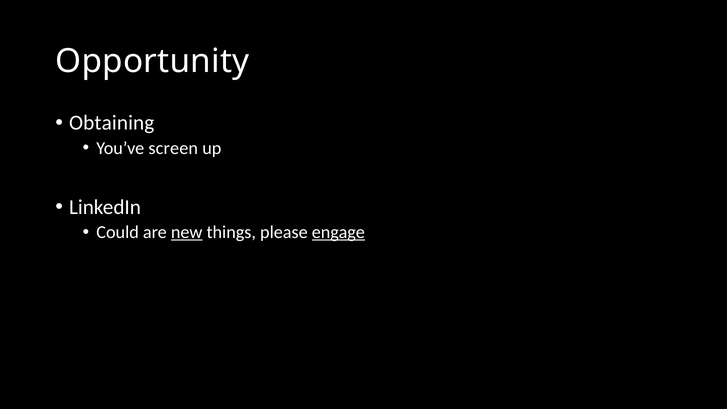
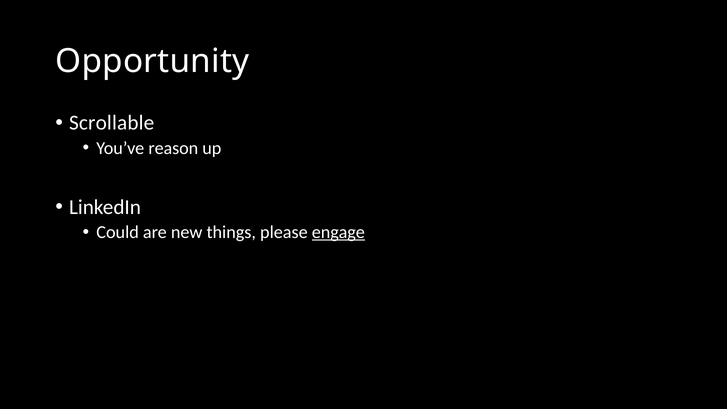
Obtaining: Obtaining -> Scrollable (112, 123)
screen: screen -> reason (173, 148)
new underline: present -> none (187, 232)
